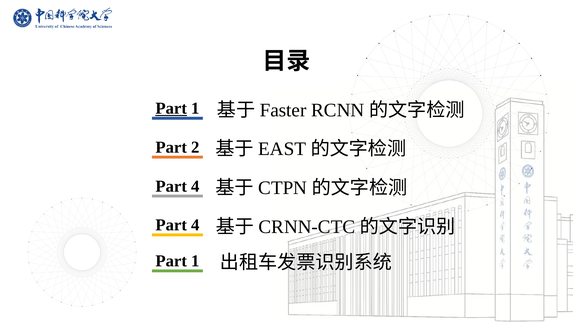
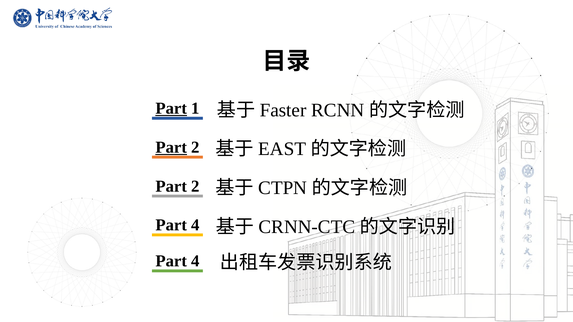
Part underline: none -> present (171, 147)
4: 4 -> 2 (195, 187)
1: 1 -> 4 (195, 261)
